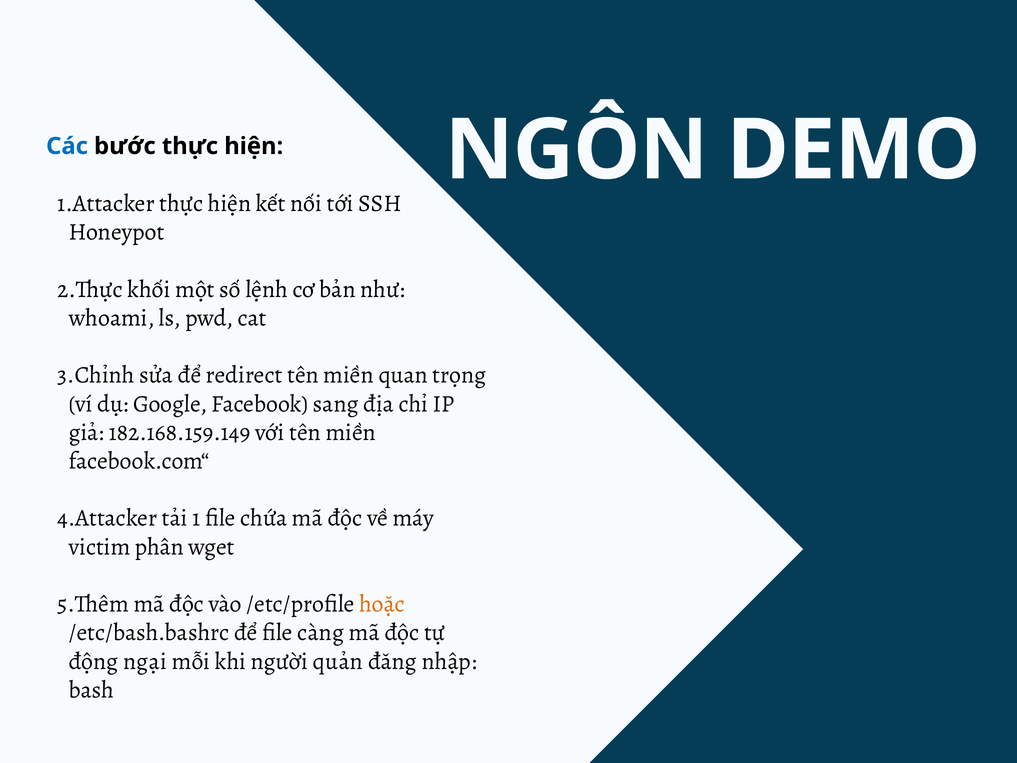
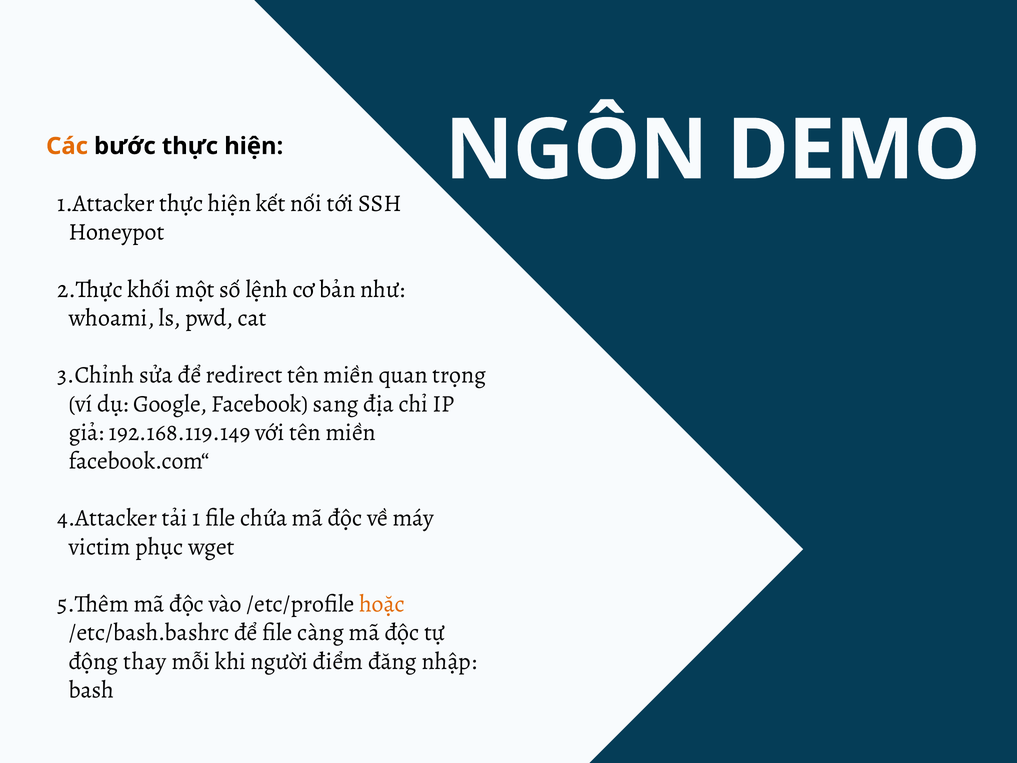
Các colour: blue -> orange (67, 146)
182.168.159.149: 182.168.159.149 -> 192.168.119.149 (180, 432)
phân: phân -> phục (159, 547)
ngại: ngại -> thay (145, 661)
quản: quản -> điểm (338, 661)
